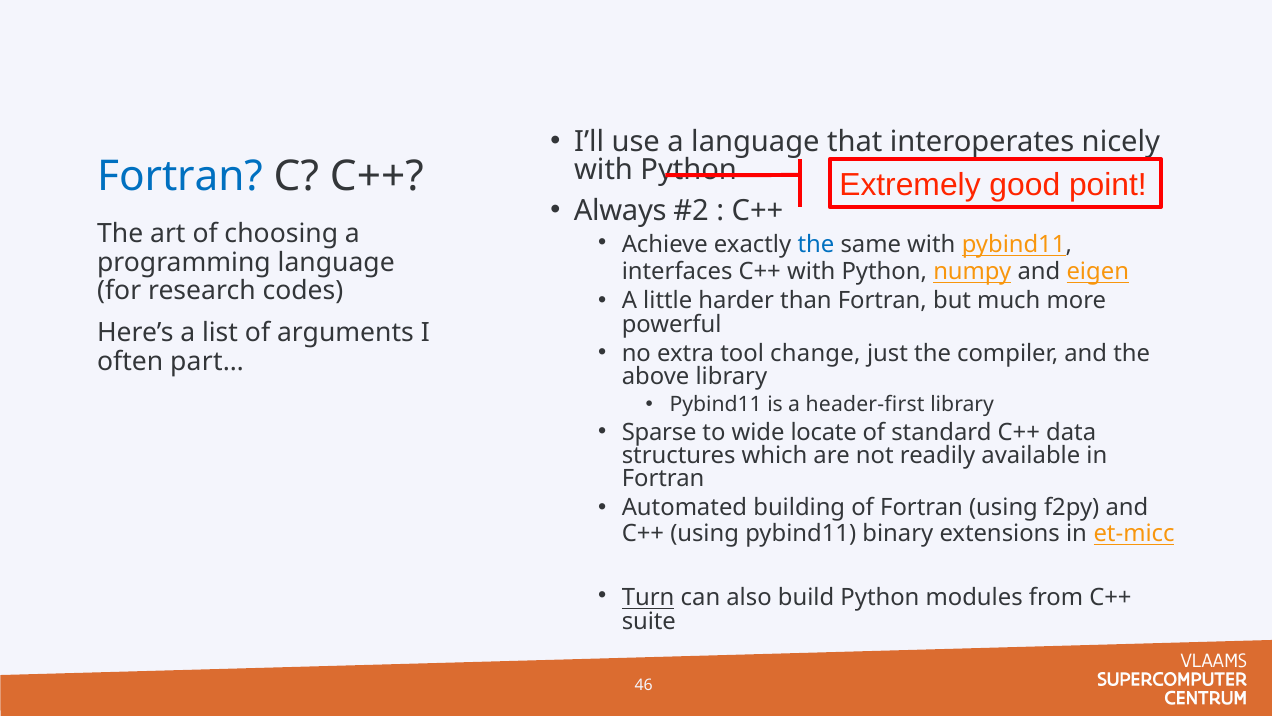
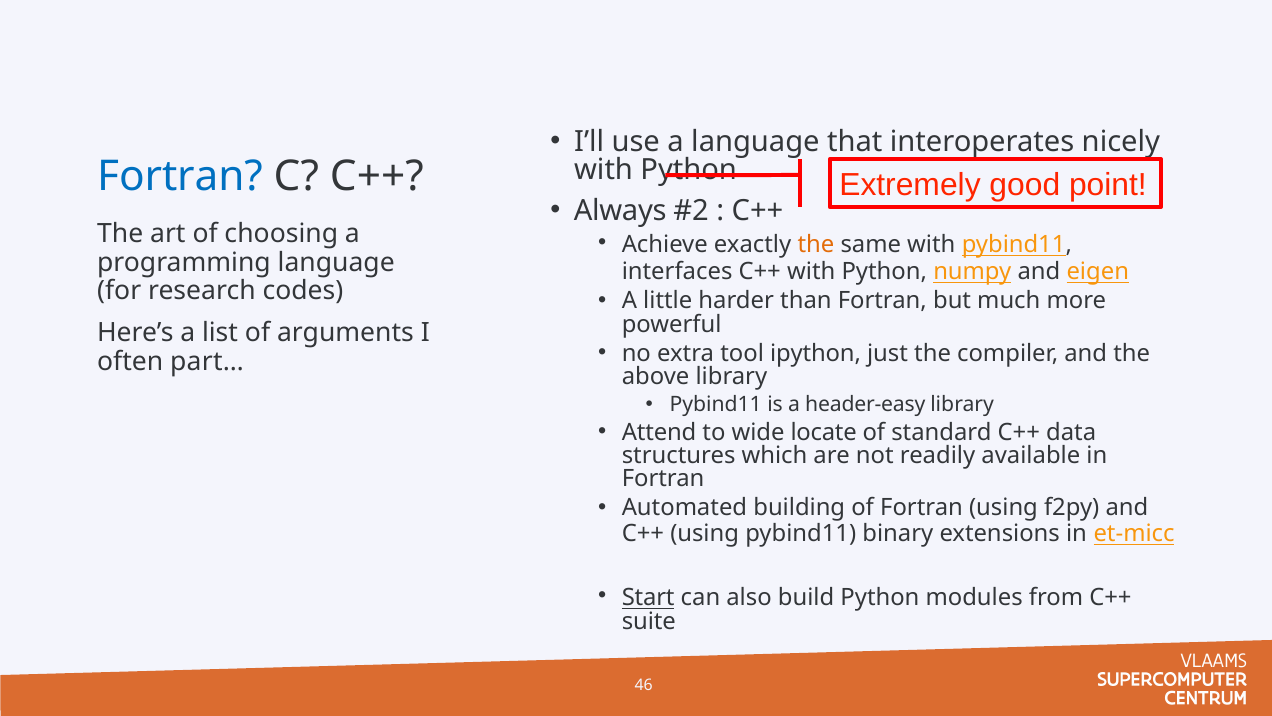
the colour: blue -> orange (816, 245)
change: change -> ipython (816, 353)
header-first: header-first -> header-easy (865, 404)
Sparse: Sparse -> Attend (659, 432)
Turn: Turn -> Start (648, 597)
